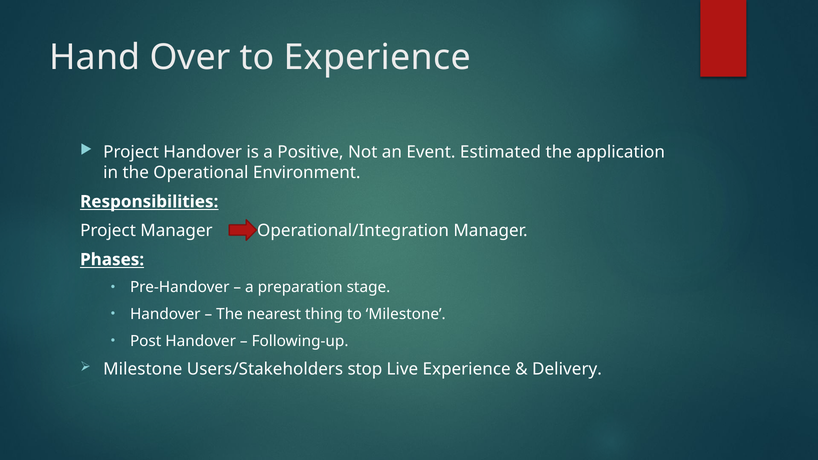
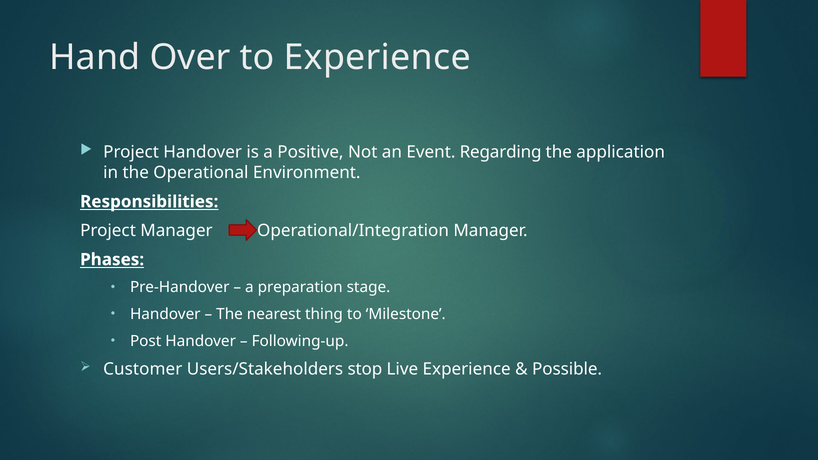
Estimated: Estimated -> Regarding (501, 152)
Milestone: Milestone -> Customer (143, 369)
Delivery: Delivery -> Possible (567, 369)
